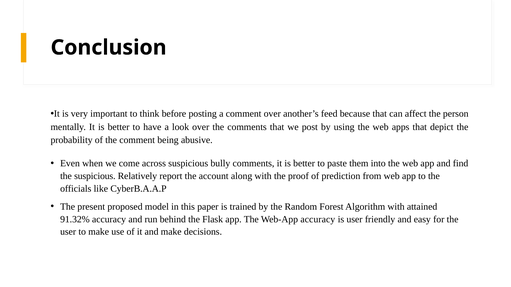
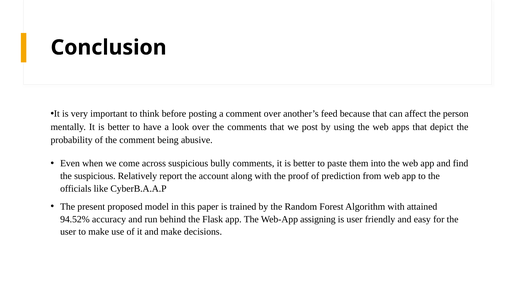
91.32%: 91.32% -> 94.52% (75, 220)
Web-App accuracy: accuracy -> assigning (318, 220)
